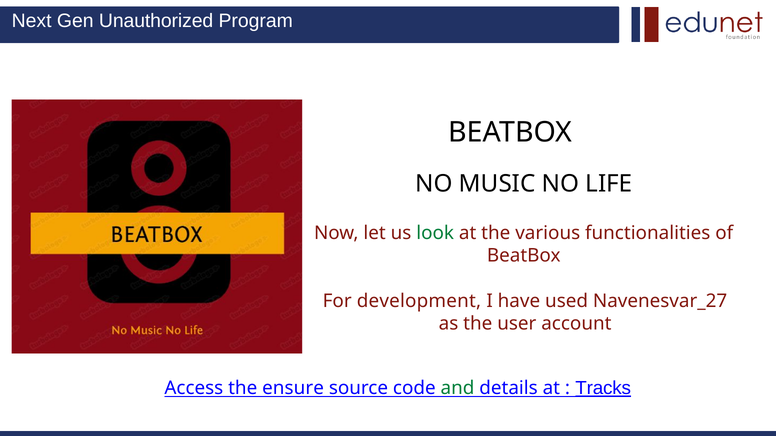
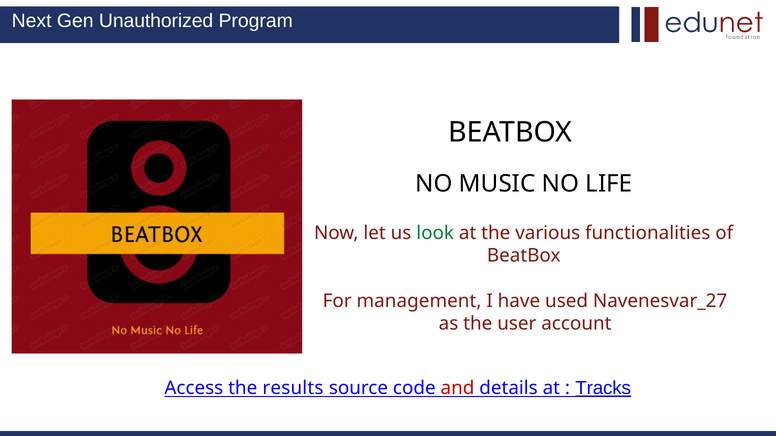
development: development -> management (419, 301)
ensure: ensure -> results (293, 388)
and colour: green -> red (458, 388)
